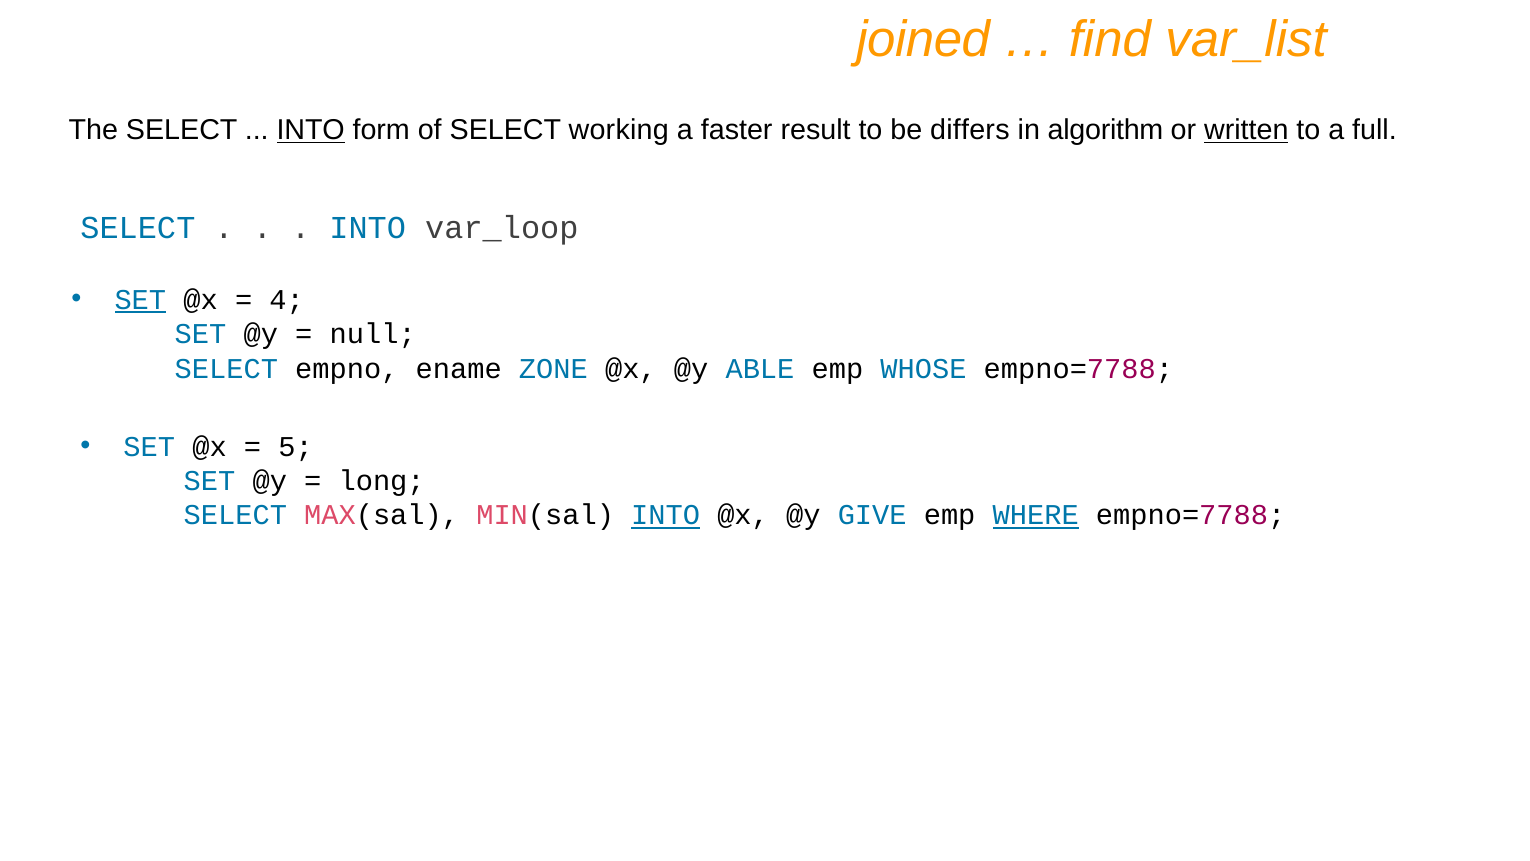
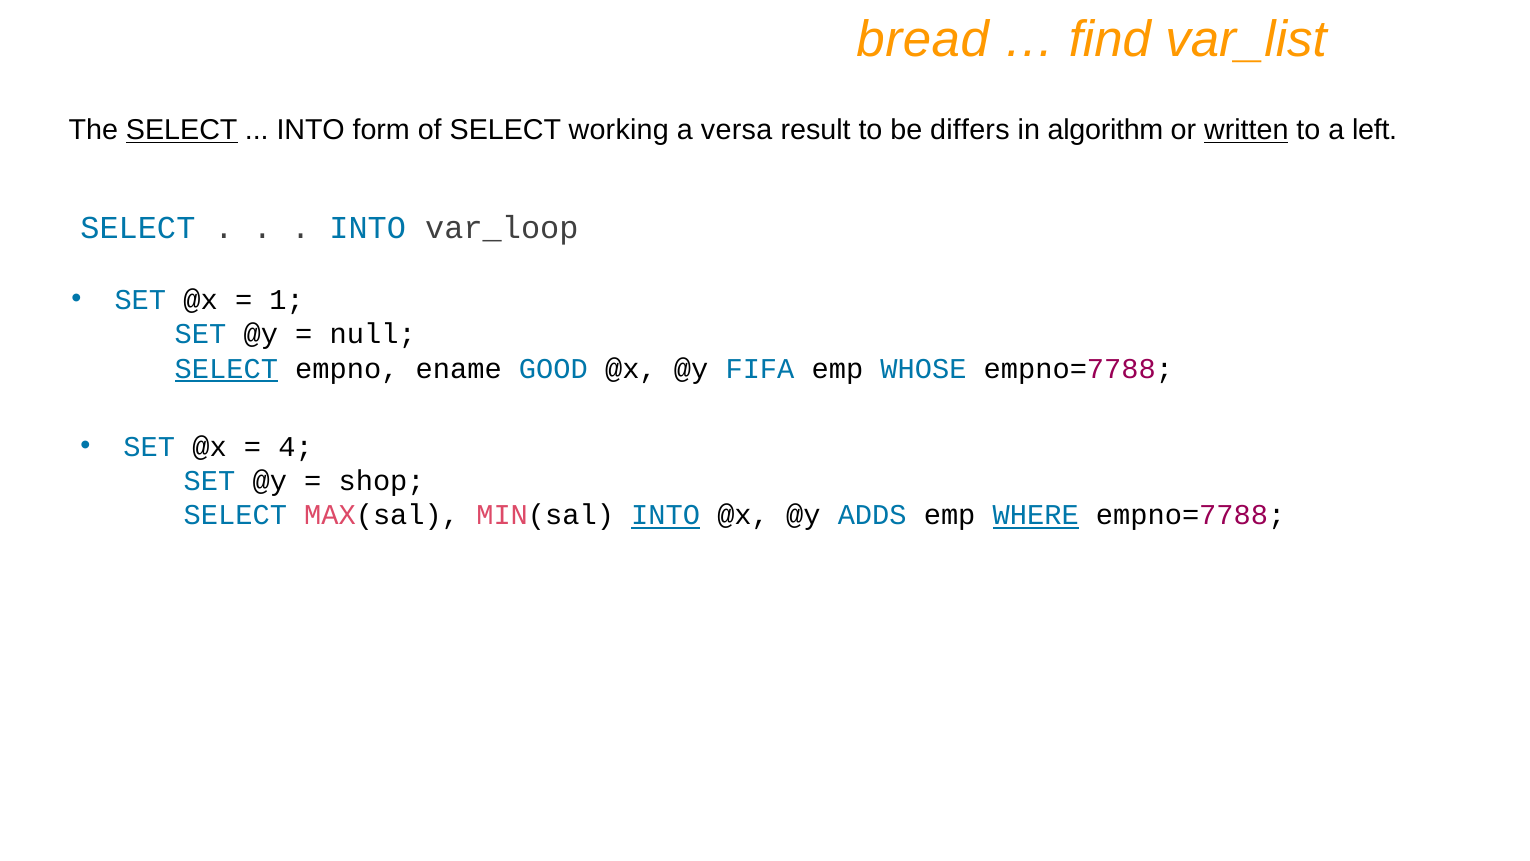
joined: joined -> bread (923, 40)
SELECT underline: none -> present (182, 130)
INTO underline: present -> none (311, 130)
faster: faster -> versa (737, 130)
full: full -> left (1375, 130)
SET underline: present -> none (140, 300)
4: 4 -> 1 (287, 300)
SELECT underline: none -> present (226, 368)
ZONE: ZONE -> GOOD (553, 368)
ABLE: ABLE -> FIFA (760, 368)
5: 5 -> 4 (296, 446)
long: long -> shop (382, 481)
GIVE: GIVE -> ADDS (872, 515)
